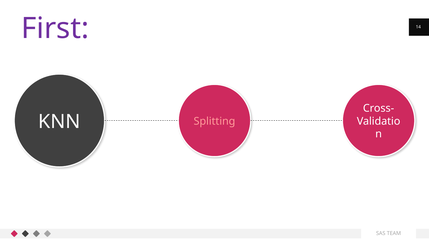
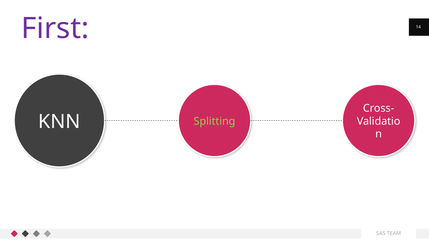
Splitting colour: pink -> light green (214, 121)
